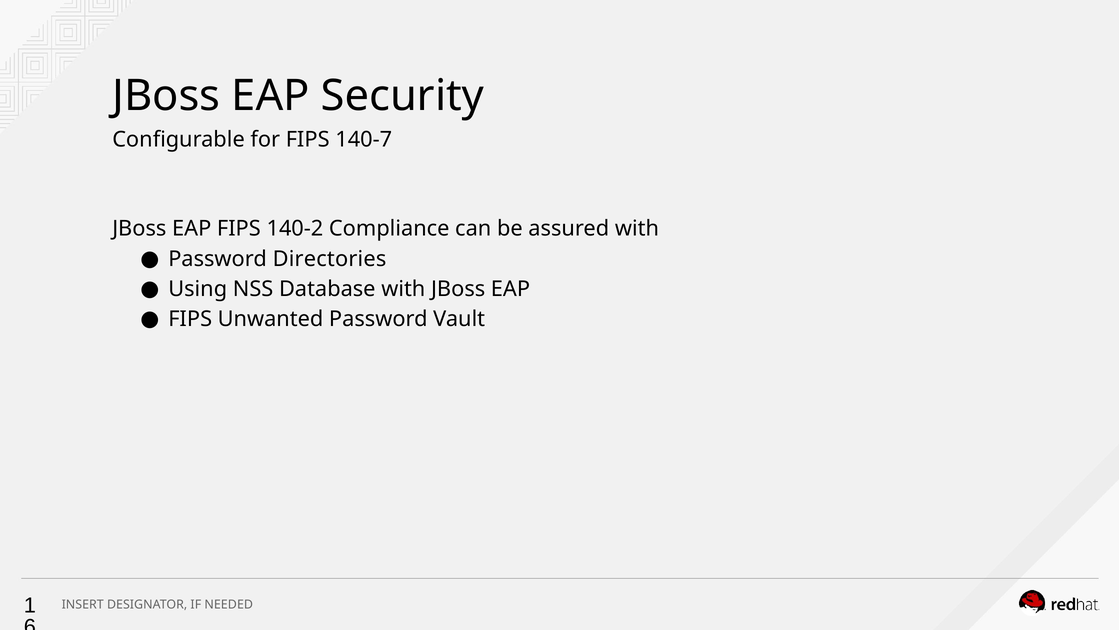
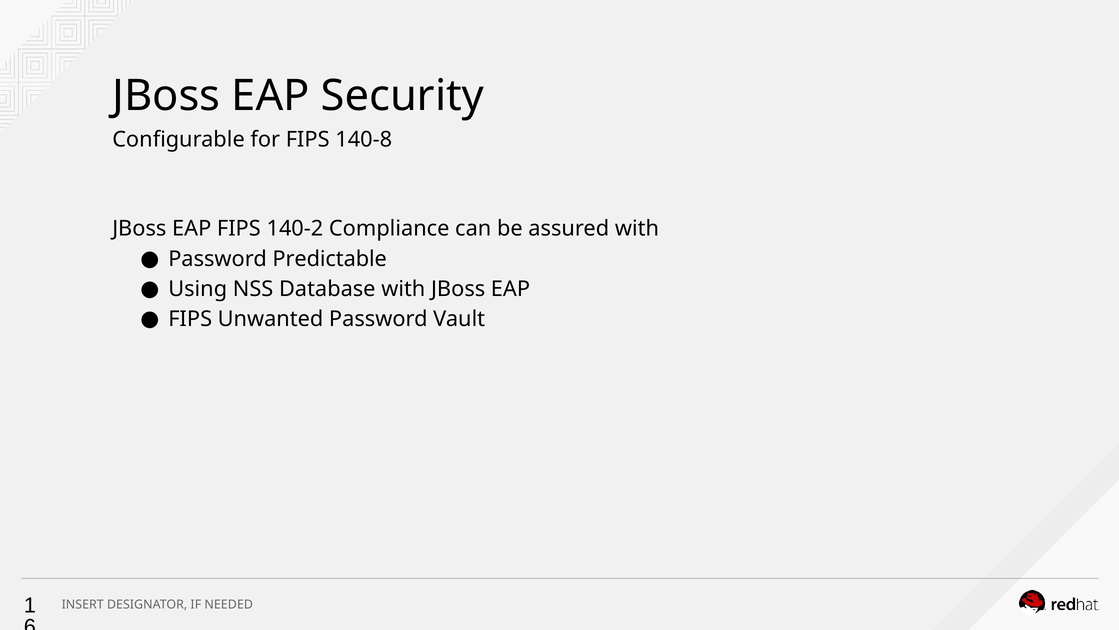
140-7: 140-7 -> 140-8 (364, 140)
Directories: Directories -> Predictable (330, 259)
